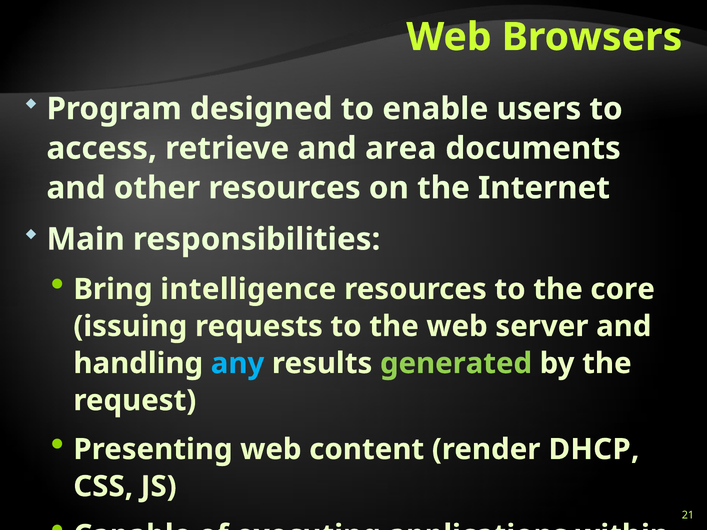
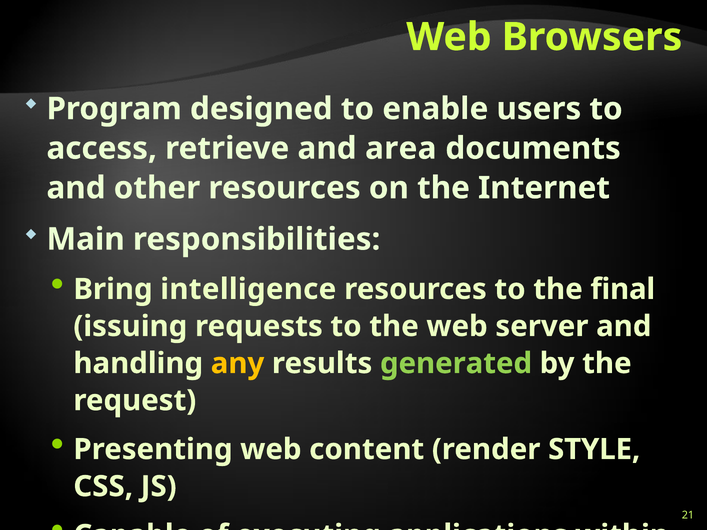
core: core -> final (623, 289)
any colour: light blue -> yellow (238, 364)
DHCP: DHCP -> STYLE (594, 450)
